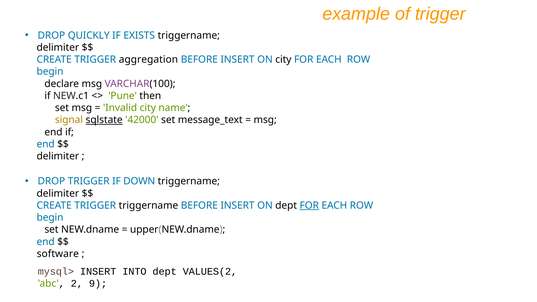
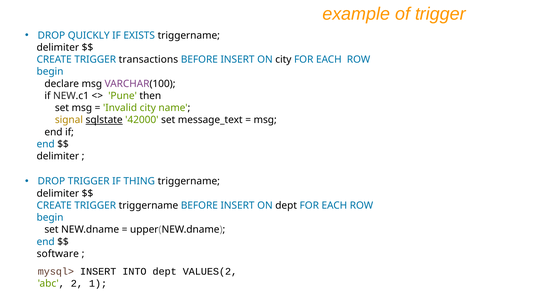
aggregation: aggregation -> transactions (148, 60)
DOWN: DOWN -> THING (139, 181)
FOR underline: present -> none (309, 205)
9: 9 -> 1 (98, 284)
